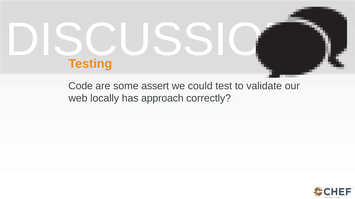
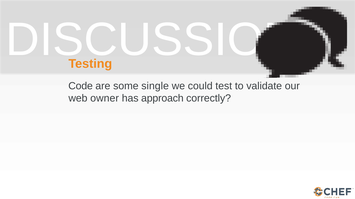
assert: assert -> single (155, 86)
locally: locally -> owner (105, 99)
